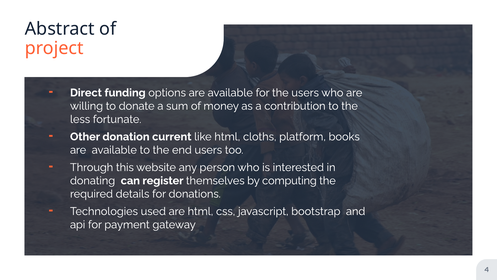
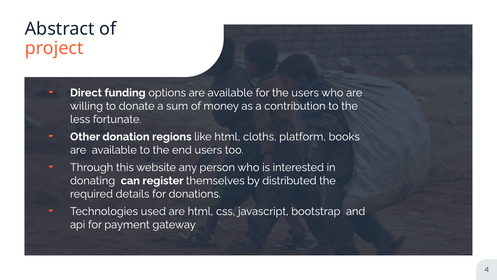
current: current -> regions (172, 136)
computing: computing -> distributed (289, 180)
